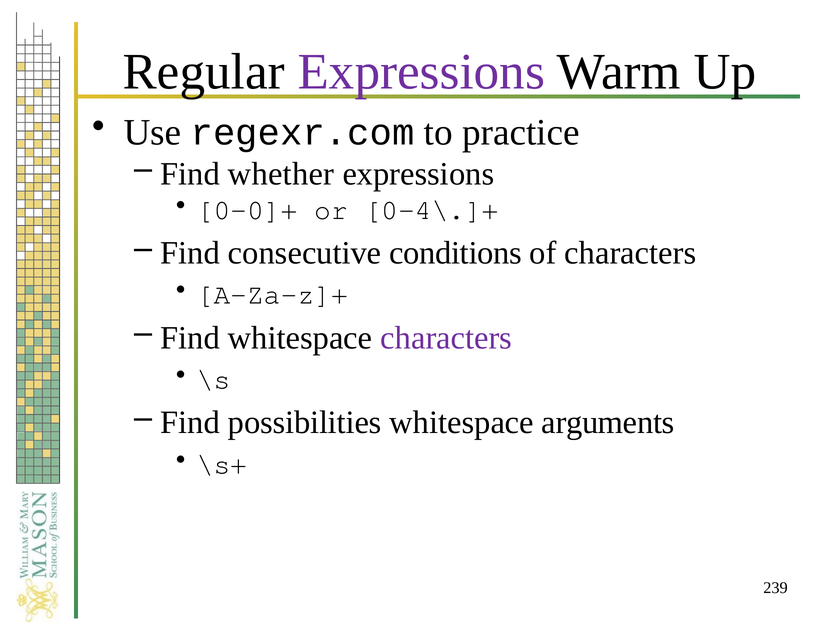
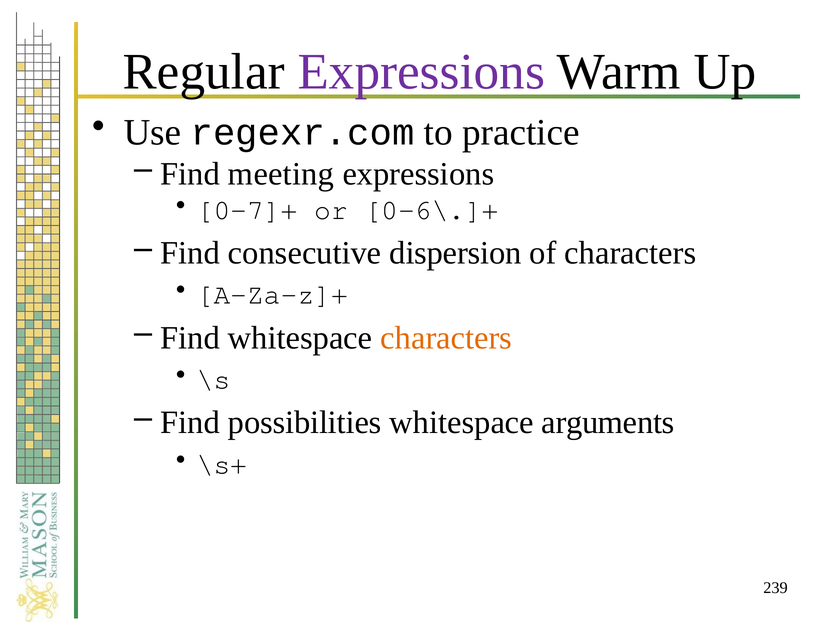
whether: whether -> meeting (281, 174)
0-0]+: 0-0]+ -> 0-7]+ (247, 210)
0-4\.]+: 0-4\.]+ -> 0-6\.]+ (432, 210)
conditions: conditions -> dispersion (455, 253)
characters colour: purple -> orange (446, 338)
